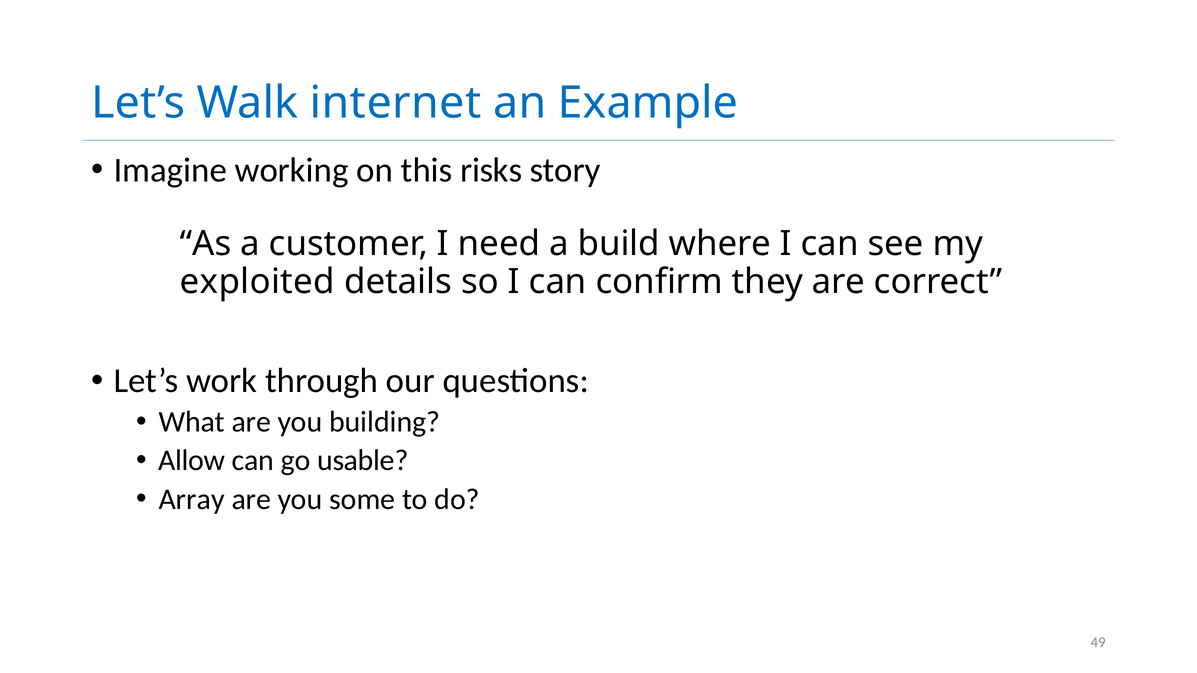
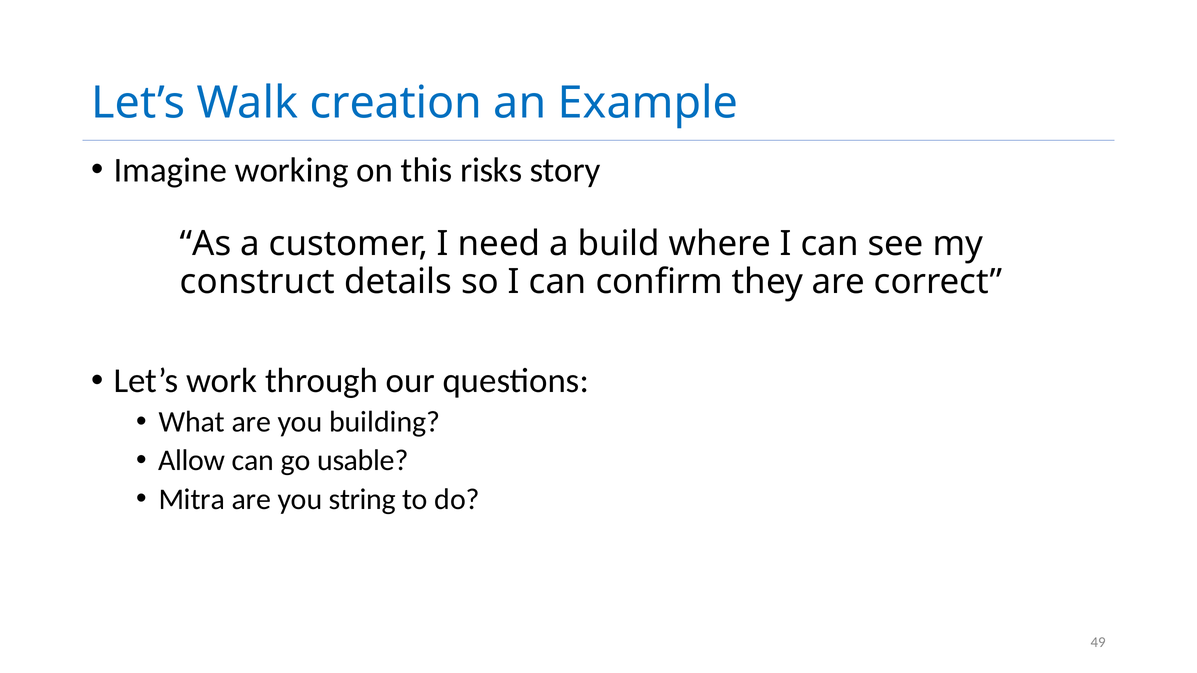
internet: internet -> creation (396, 103)
exploited: exploited -> construct (257, 282)
Array: Array -> Mitra (192, 499)
some: some -> string (362, 499)
